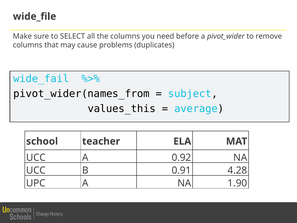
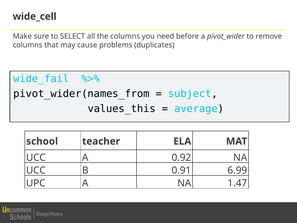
wide_file: wide_file -> wide_cell (35, 16)
4.28: 4.28 -> 6.99 (237, 170)
1.90: 1.90 -> 1.47 (237, 183)
